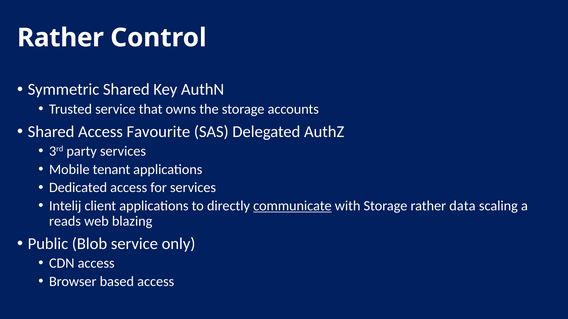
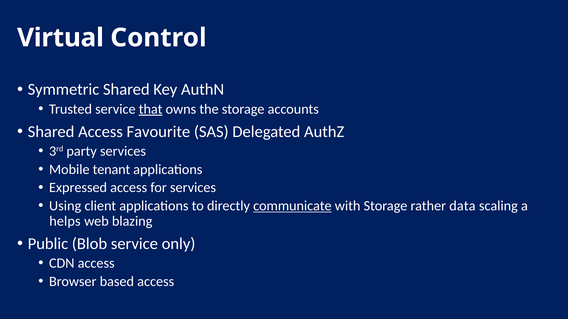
Rather: Rather -> Virtual (60, 38)
that underline: none -> present (151, 109)
Dedicated: Dedicated -> Expressed (78, 188)
Intelij: Intelij -> Using (65, 206)
reads: reads -> helps (65, 222)
